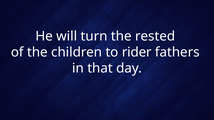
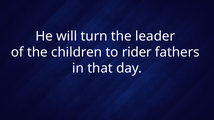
rested: rested -> leader (155, 36)
